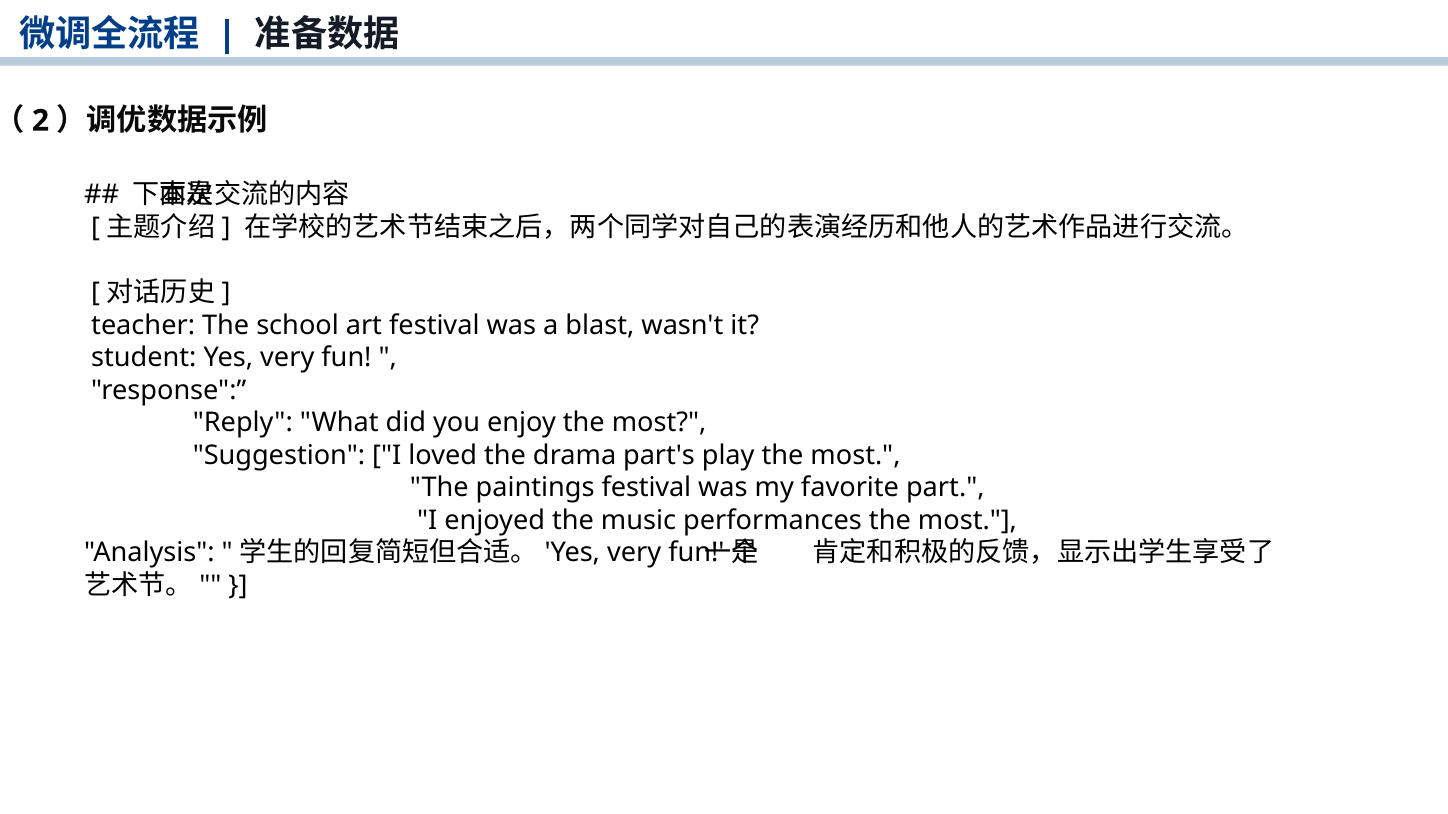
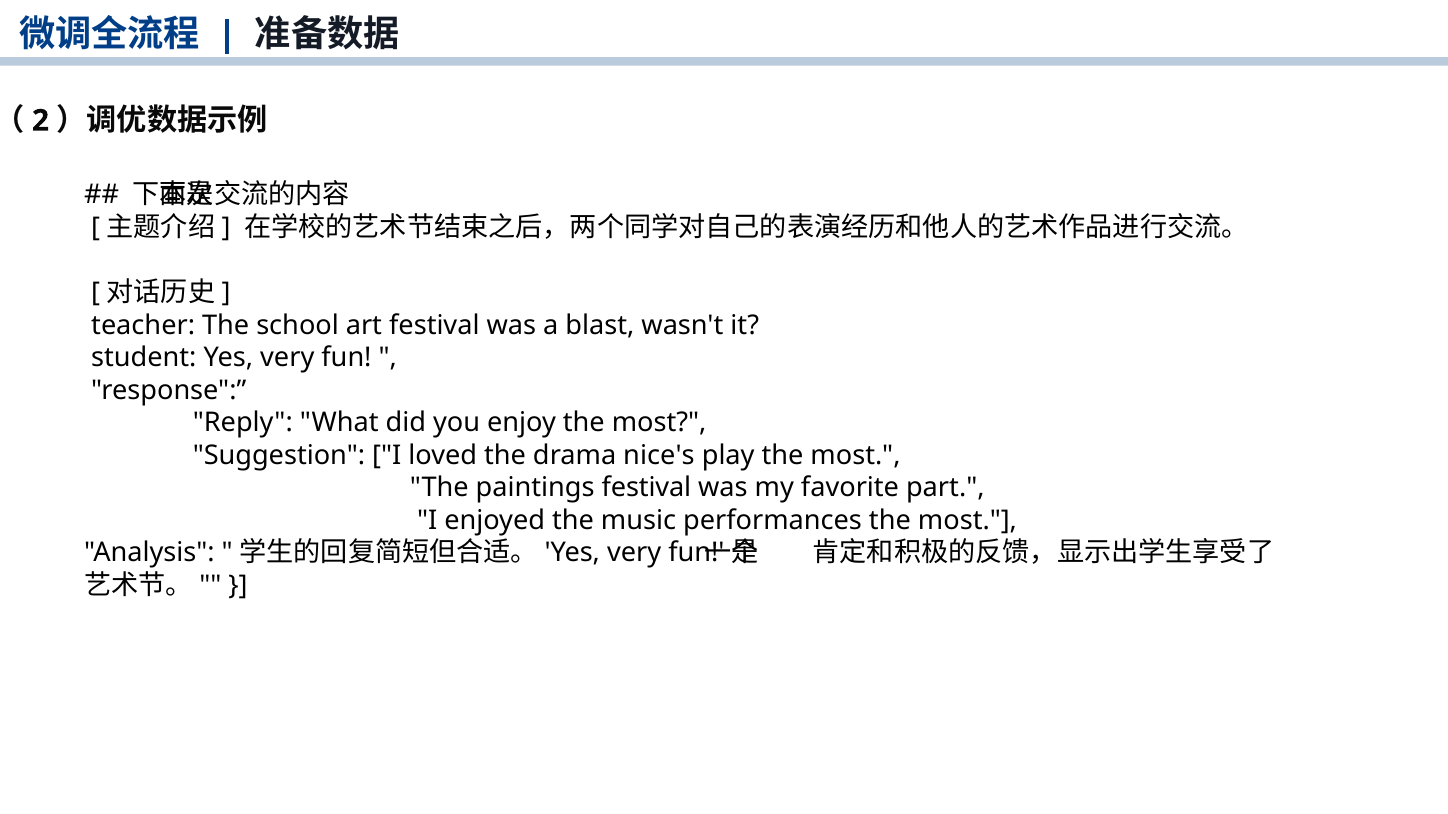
part's: part's -> nice's (659, 456)
